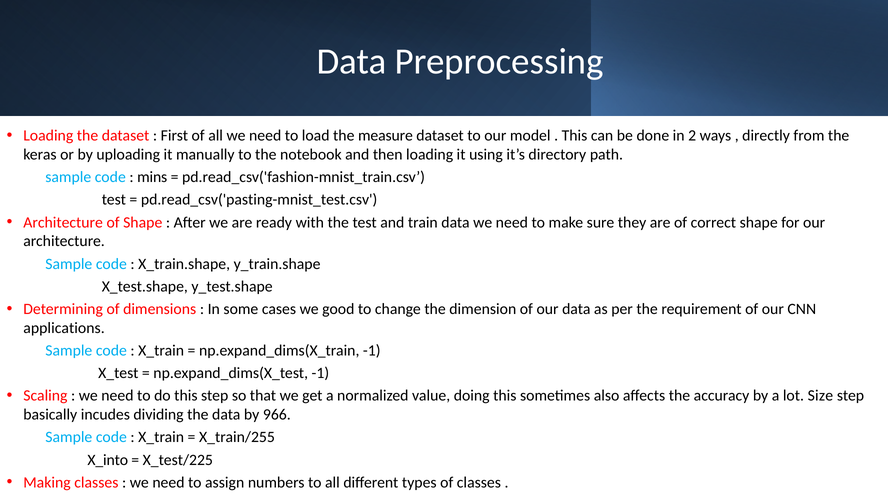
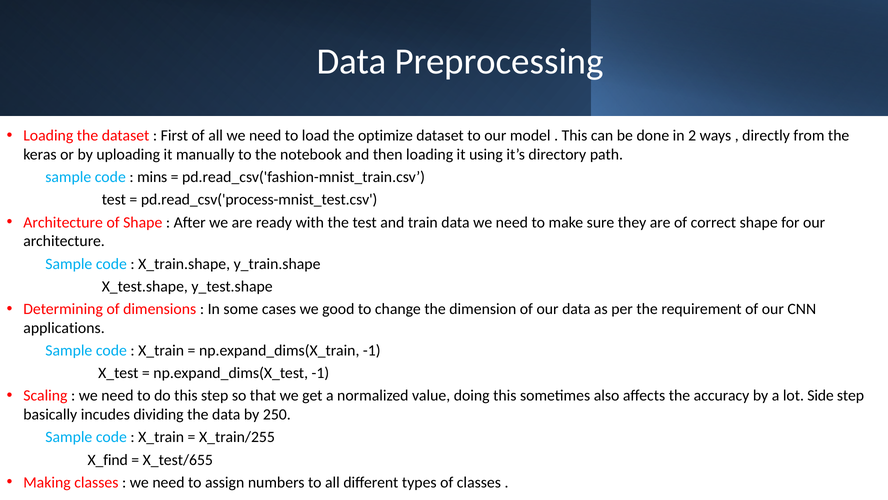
measure: measure -> optimize (385, 136)
pd.read_csv('pasting-mnist_test.csv: pd.read_csv('pasting-mnist_test.csv -> pd.read_csv('process-mnist_test.csv (259, 200)
Size: Size -> Side (821, 395)
966: 966 -> 250 (277, 414)
X_into: X_into -> X_find (108, 459)
X_test/225: X_test/225 -> X_test/655 (178, 459)
